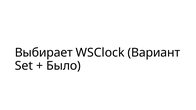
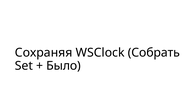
Выбирает: Выбирает -> Сохраняя (44, 53)
Вариант: Вариант -> Собрать (154, 53)
